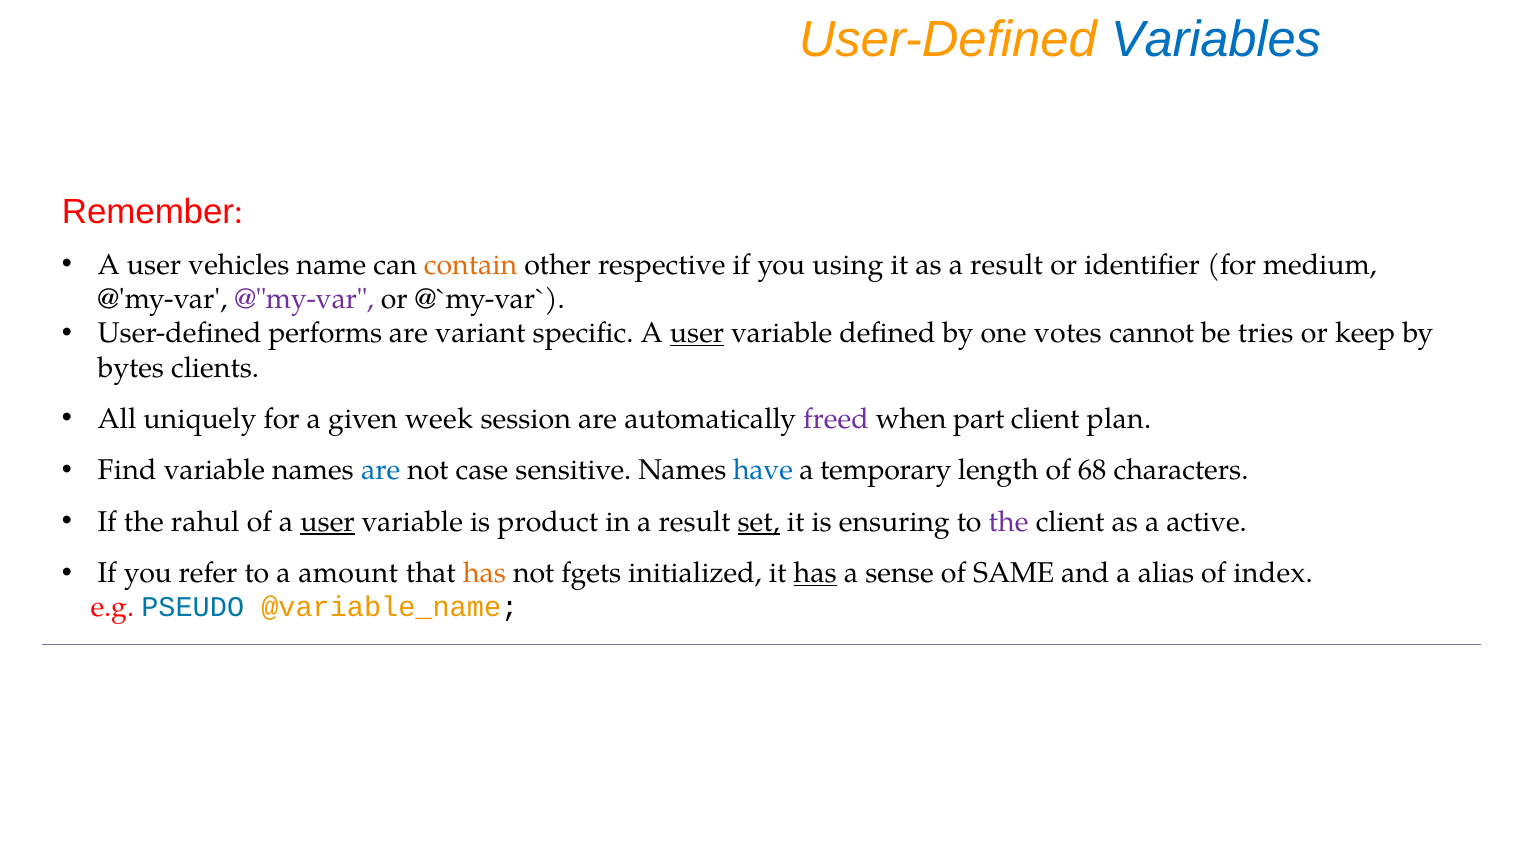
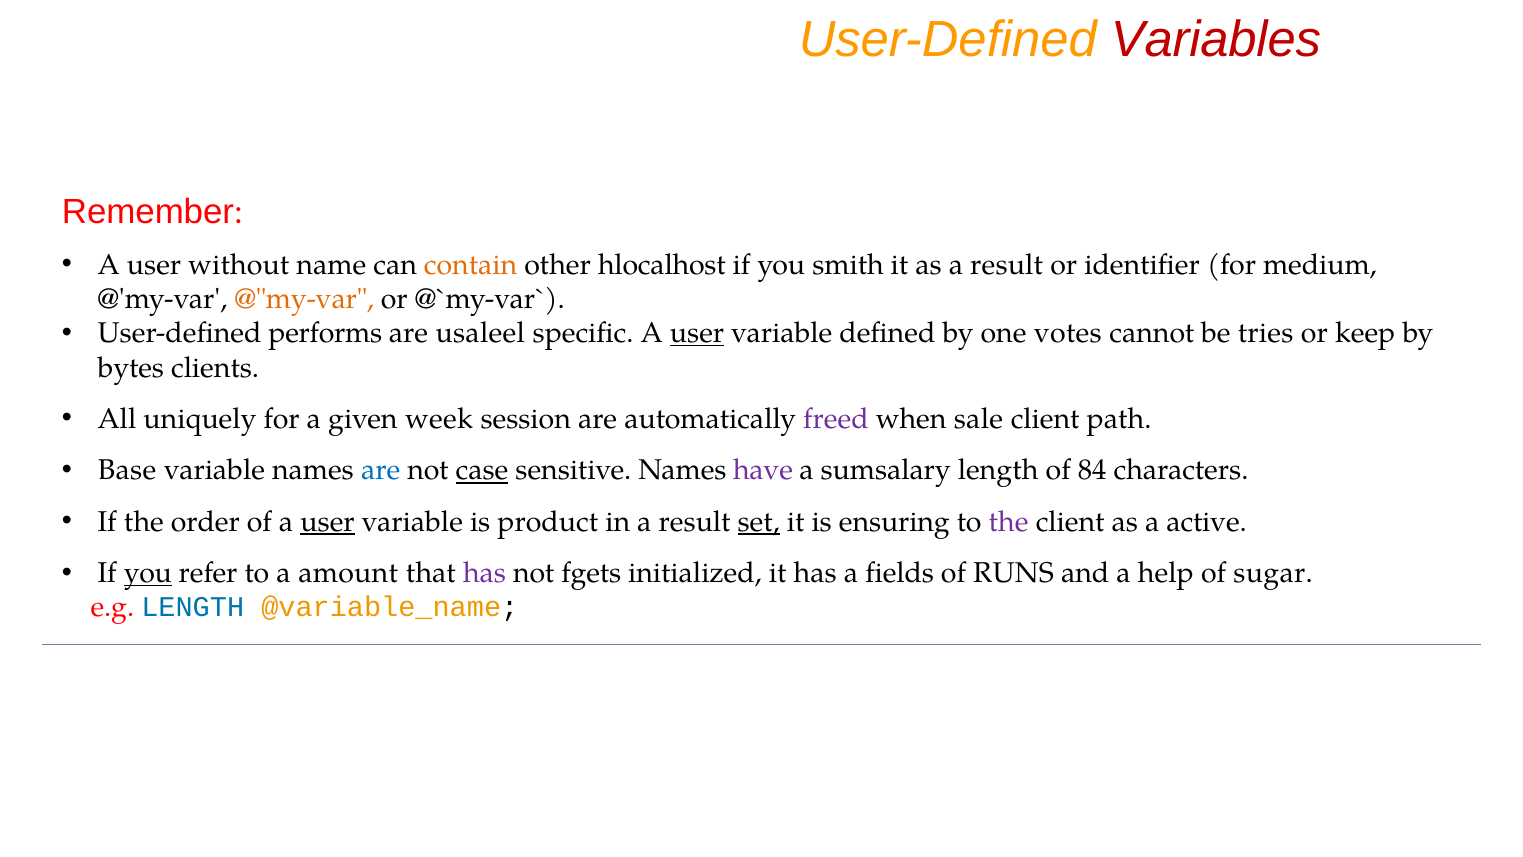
Variables colour: blue -> red (1216, 40)
vehicles: vehicles -> without (239, 265)
respective: respective -> hlocalhost (662, 265)
using: using -> smith (848, 265)
@"my-var colour: purple -> orange (304, 299)
variant: variant -> usaleel (480, 333)
part: part -> sale (978, 419)
plan: plan -> path (1119, 419)
Find: Find -> Base (127, 470)
case underline: none -> present (482, 470)
have colour: blue -> purple (763, 470)
temporary: temporary -> sumsalary (886, 470)
68: 68 -> 84 (1092, 470)
rahul: rahul -> order (205, 522)
you underline: none -> present (148, 573)
has colour: orange -> purple (485, 573)
has underline: present -> none (815, 573)
sense: sense -> fields (900, 573)
SAME: SAME -> RUNS (1014, 573)
alias: alias -> help (1166, 573)
index: index -> sugar (1273, 573)
e.g PSEUDO: PSEUDO -> LENGTH (193, 607)
